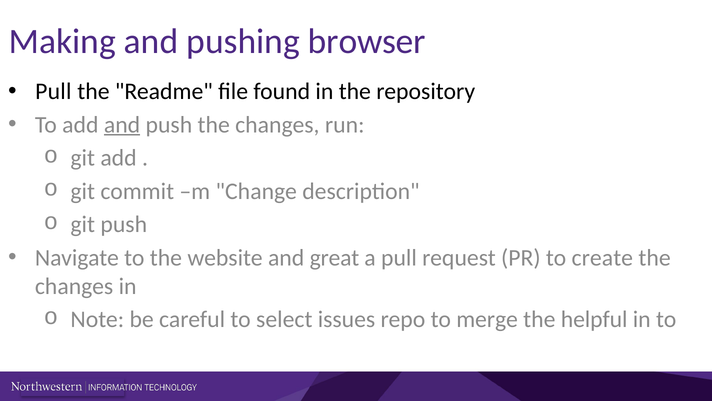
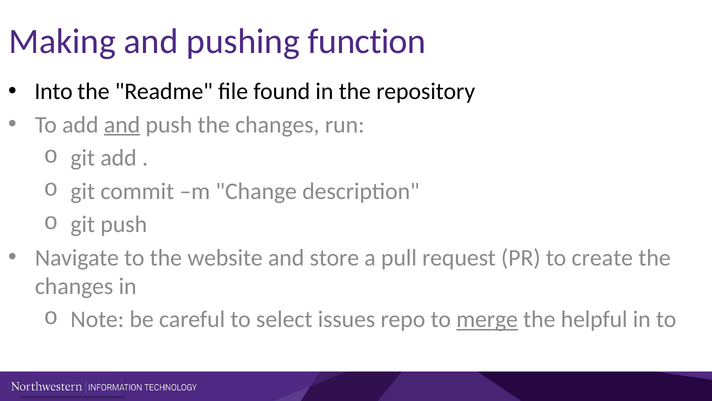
browser: browser -> function (367, 41)
Pull: Pull -> Into (54, 91)
great: great -> store (334, 258)
merge underline: none -> present (487, 319)
